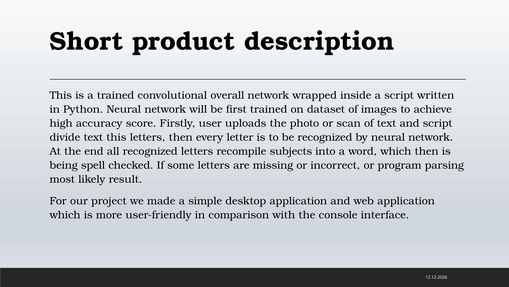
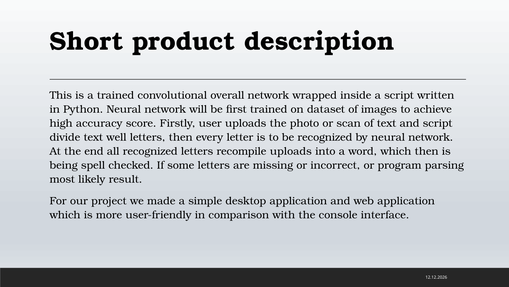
text this: this -> well (116, 137)
recompile subjects: subjects -> uploads (291, 151)
